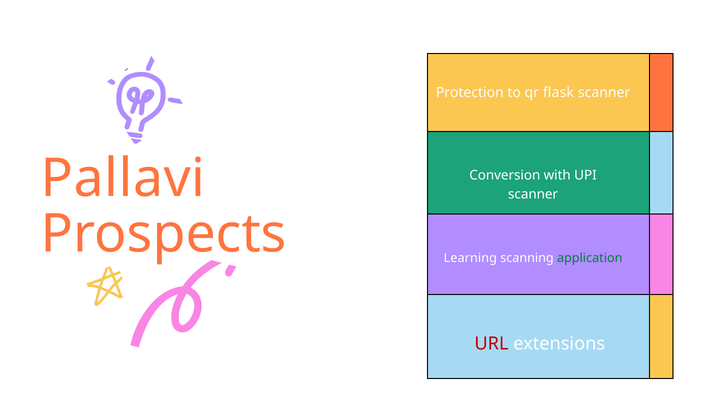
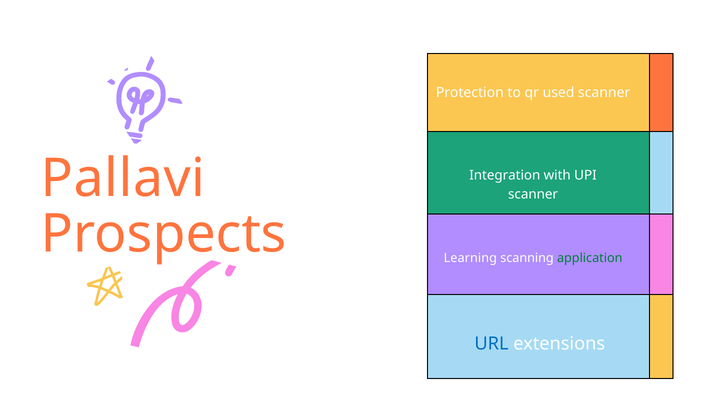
flask: flask -> used (559, 93)
Conversion: Conversion -> Integration (505, 175)
URL colour: red -> blue (491, 344)
